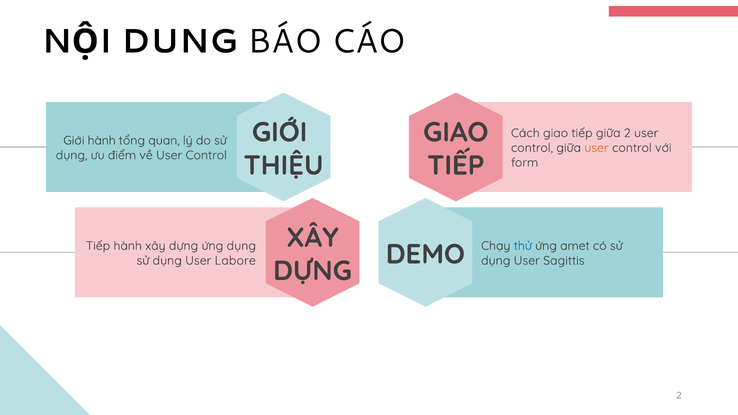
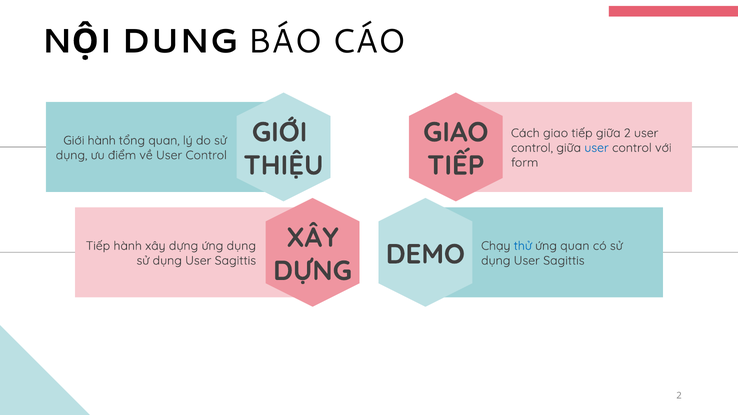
user colour: orange -> blue (597, 148)
ứng amet: amet -> quan (575, 246)
Labore: Labore -> Sagittis (235, 261)
